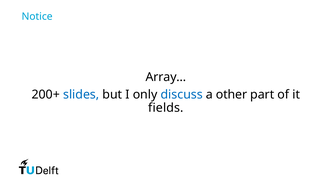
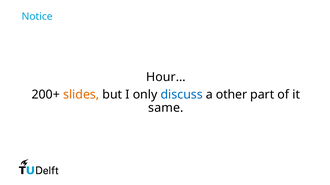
Array…: Array… -> Hour… (166, 77)
slides colour: blue -> orange (81, 95)
fields: fields -> same (166, 108)
